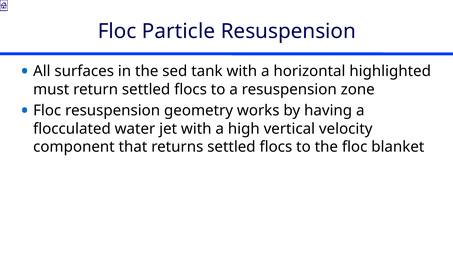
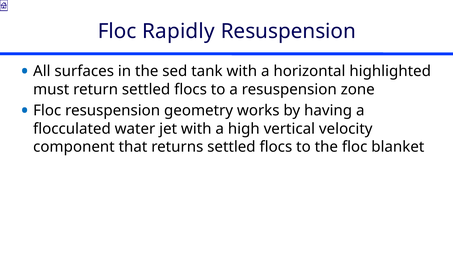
Particle: Particle -> Rapidly (178, 31)
